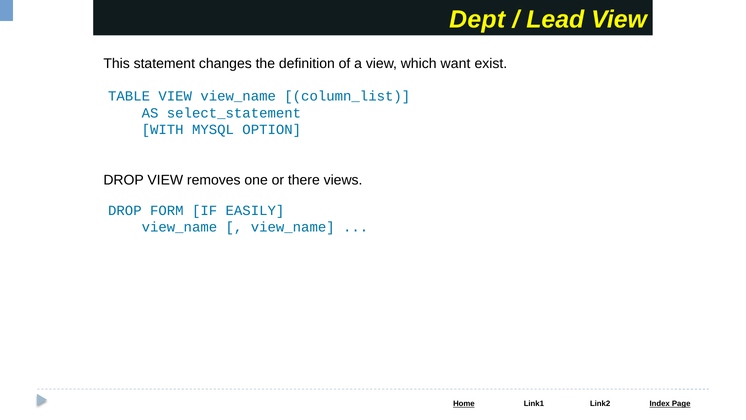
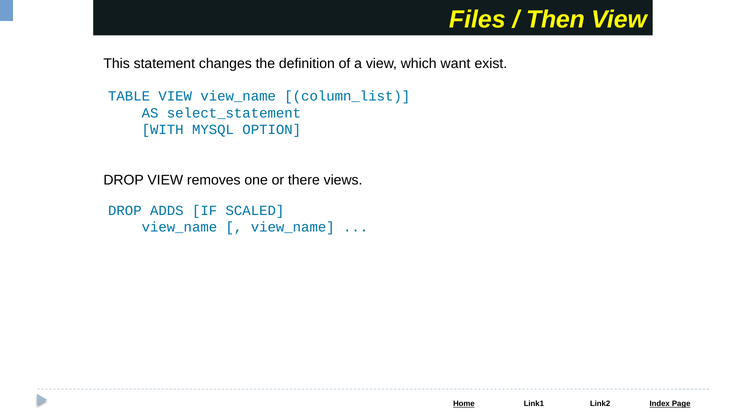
Dept: Dept -> Files (477, 19)
Lead: Lead -> Then (555, 19)
FORM: FORM -> ADDS (167, 210)
EASILY: EASILY -> SCALED (255, 210)
